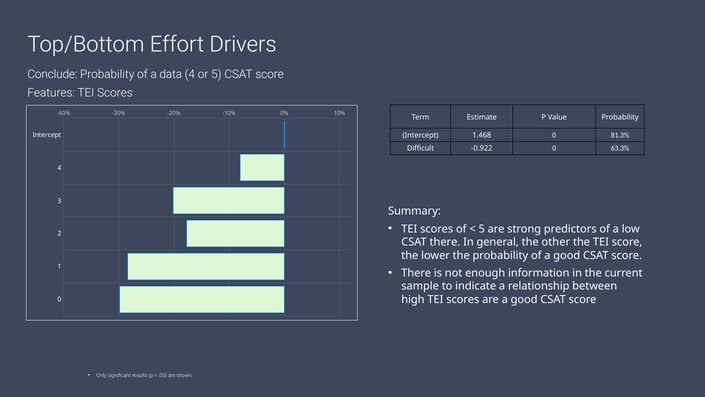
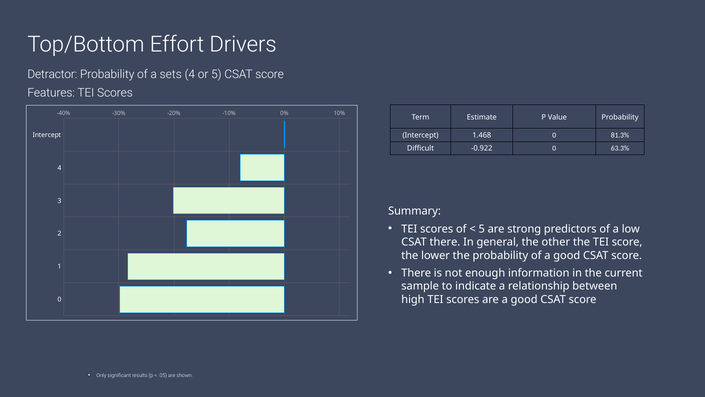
Conclude: Conclude -> Detractor (52, 74)
data: data -> sets (171, 74)
